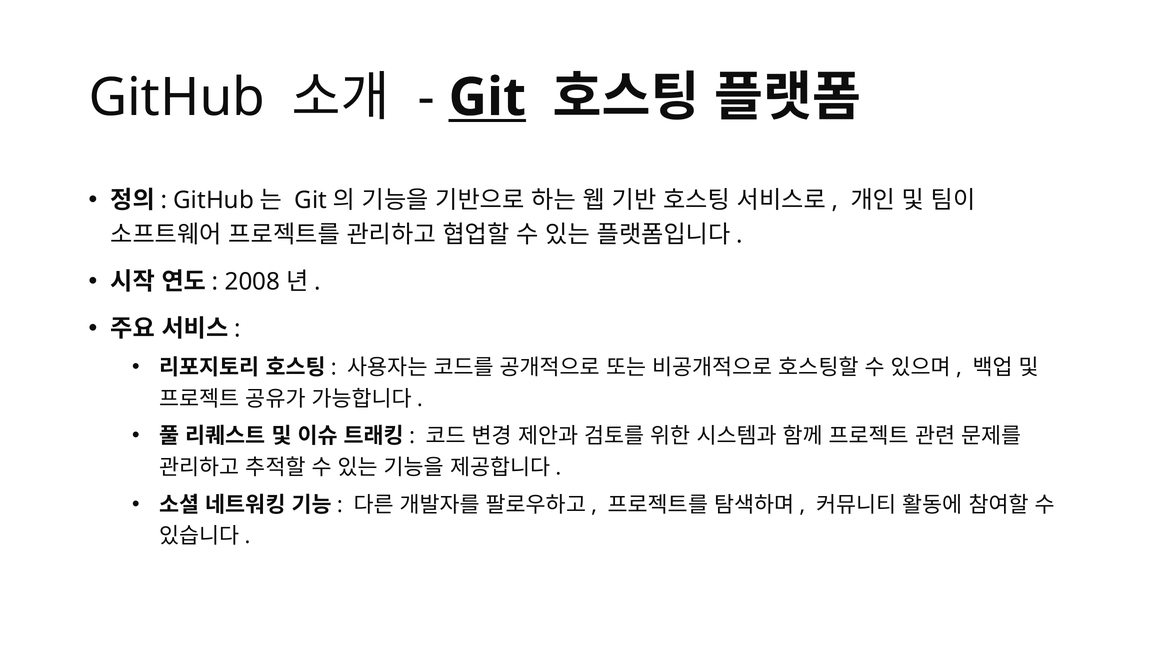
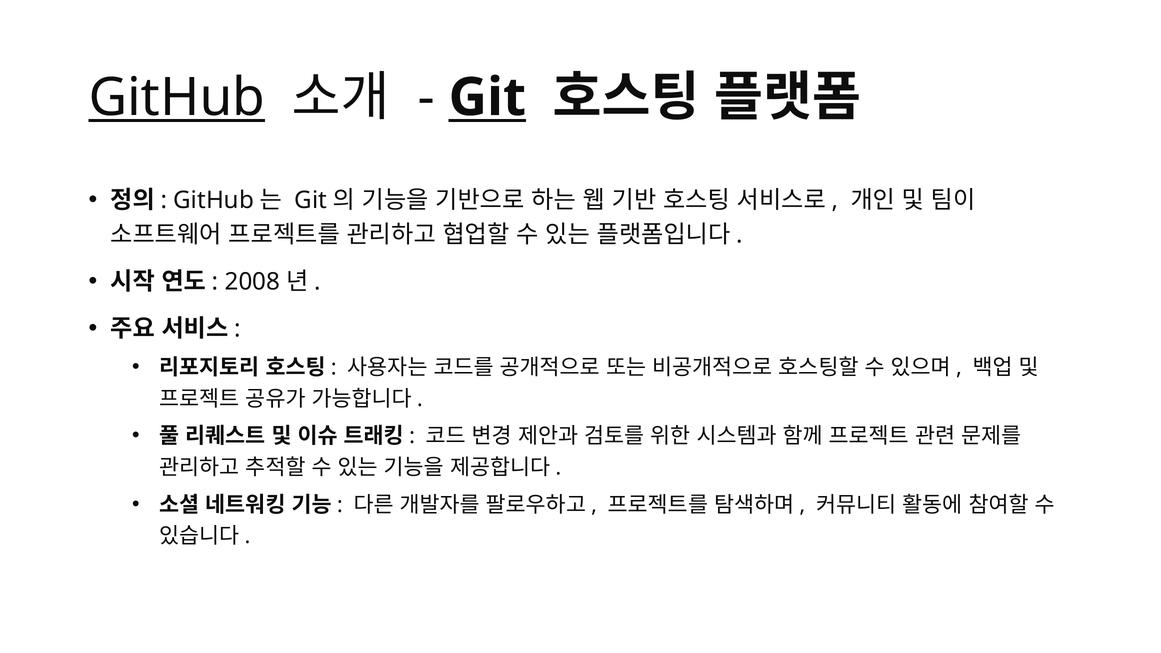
GitHub underline: none -> present (177, 98)
